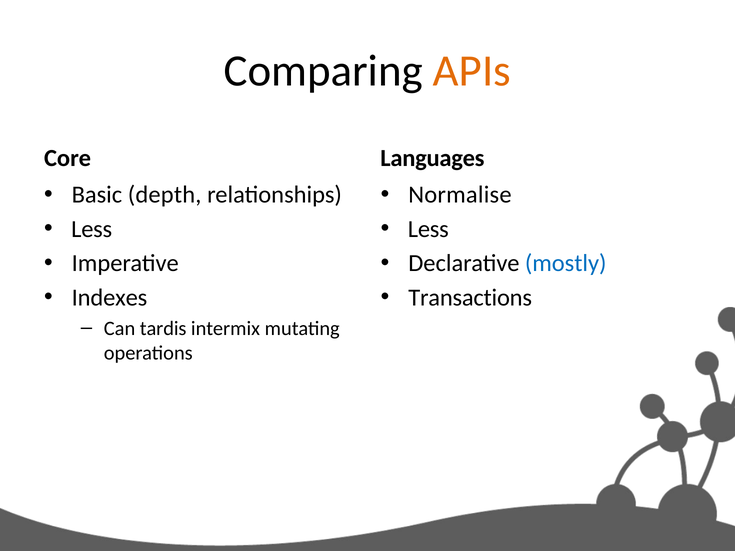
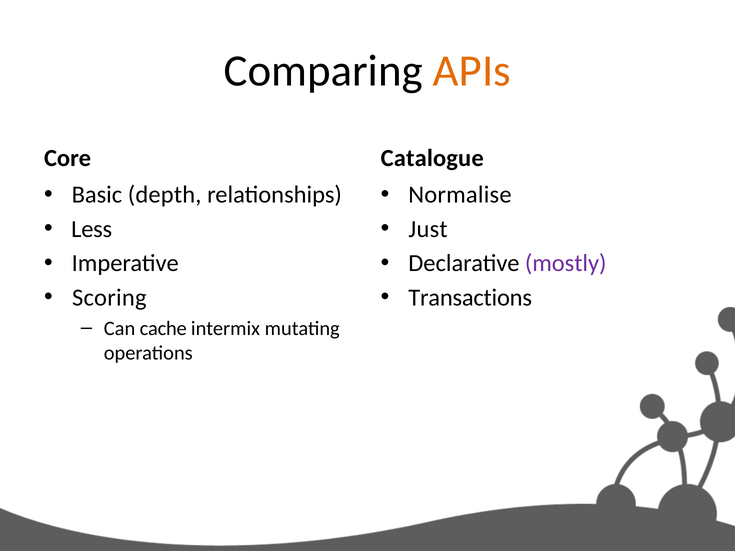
Languages: Languages -> Catalogue (432, 158)
Less: Less -> Just (428, 229)
mostly colour: blue -> purple (566, 263)
Indexes: Indexes -> Scoring (109, 298)
tardis: tardis -> cache (163, 329)
